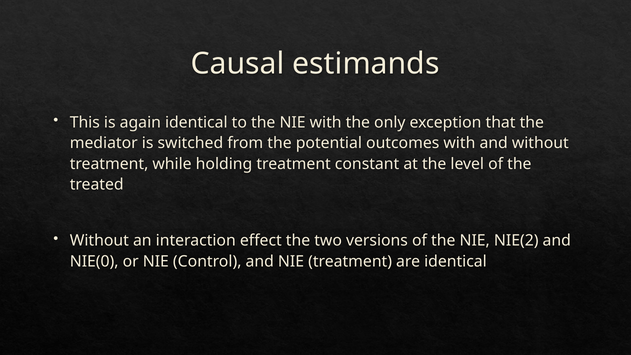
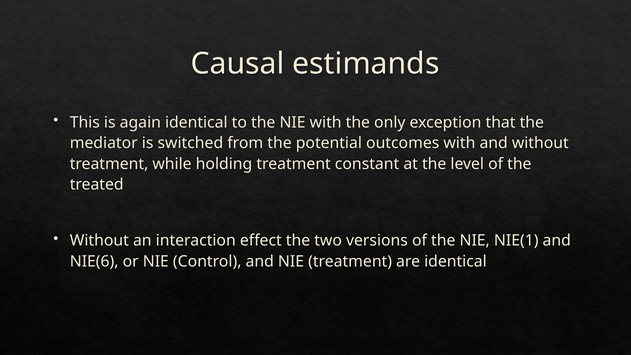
NIE(2: NIE(2 -> NIE(1 (516, 241)
NIE(0: NIE(0 -> NIE(6 (94, 261)
